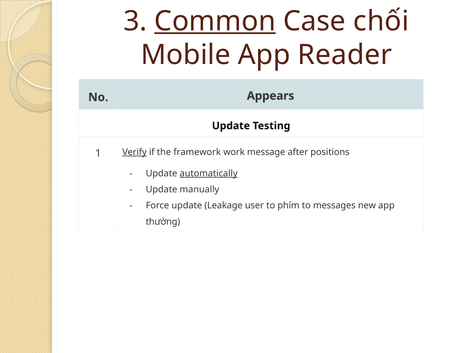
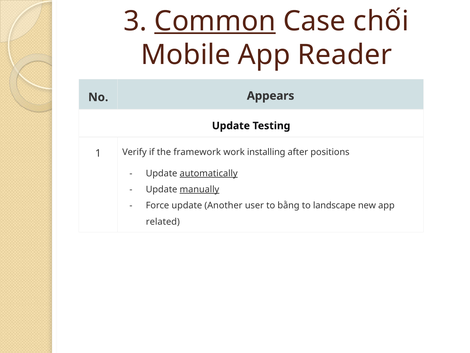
Verify underline: present -> none (134, 152)
message: message -> installing (266, 152)
manually underline: none -> present (199, 189)
Leakage: Leakage -> Another (223, 205)
phím: phím -> bằng (288, 205)
messages: messages -> landscape (334, 205)
thường: thường -> related (163, 221)
